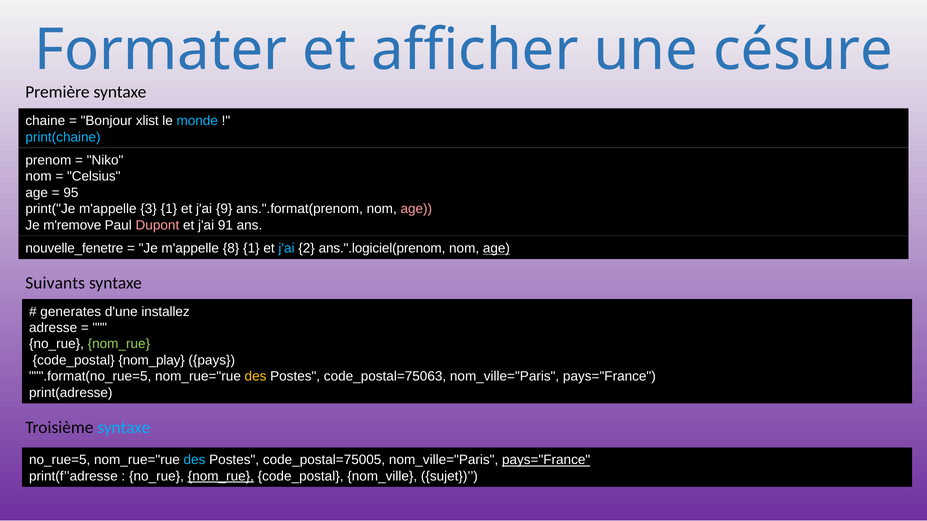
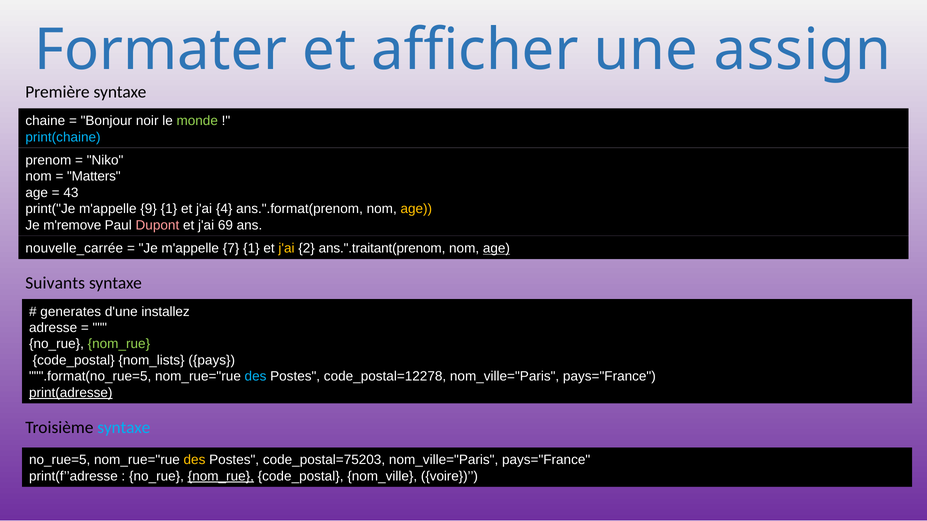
césure: césure -> assign (802, 50)
xlist: xlist -> noir (147, 121)
monde colour: light blue -> light green (197, 121)
Celsius: Celsius -> Matters (94, 177)
95: 95 -> 43 (71, 193)
3: 3 -> 9 (149, 209)
9: 9 -> 4 (224, 209)
age colour: pink -> yellow (416, 209)
91: 91 -> 69 (225, 225)
nouvelle_fenetre: nouvelle_fenetre -> nouvelle_carrée (74, 249)
8: 8 -> 7 (231, 249)
j'ai colour: light blue -> yellow (286, 249)
ans.".logiciel(prenom: ans.".logiciel(prenom -> ans.".traitant(prenom (382, 249)
nom_play: nom_play -> nom_lists (152, 361)
des colour: yellow -> light blue (256, 377)
code_postal=75063: code_postal=75063 -> code_postal=12278 (385, 377)
print(adresse underline: none -> present (71, 393)
des colour: light blue -> yellow (194, 460)
code_postal=75005: code_postal=75005 -> code_postal=75203 (324, 460)
pays="France underline: present -> none (546, 460)
sujet: sujet -> voire (449, 477)
